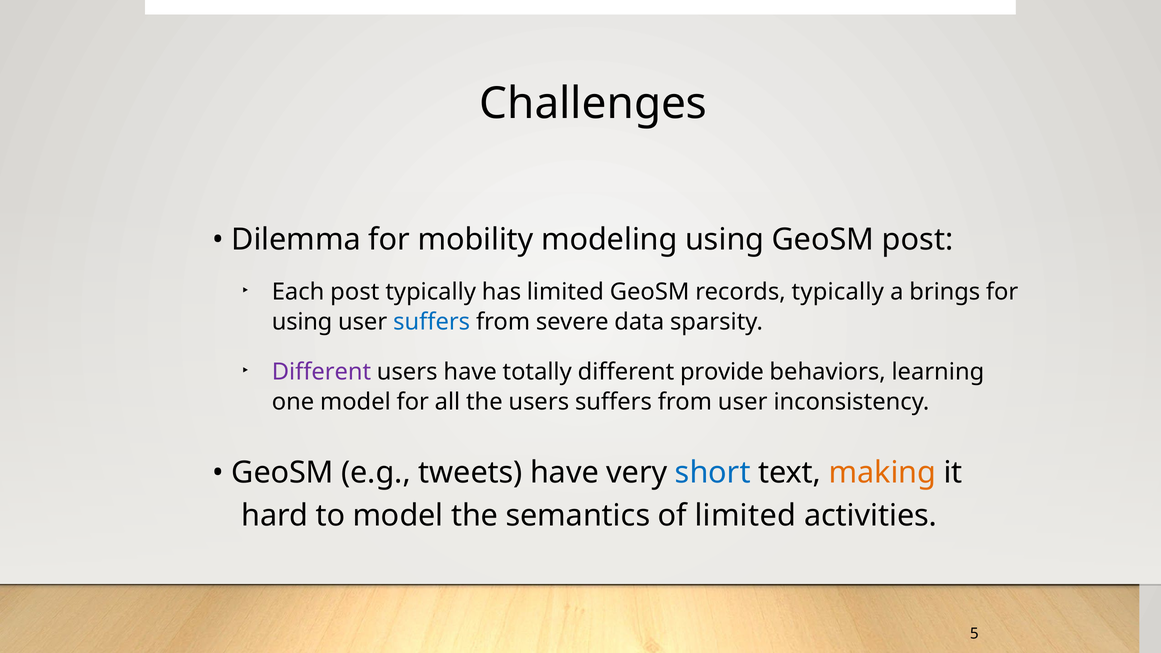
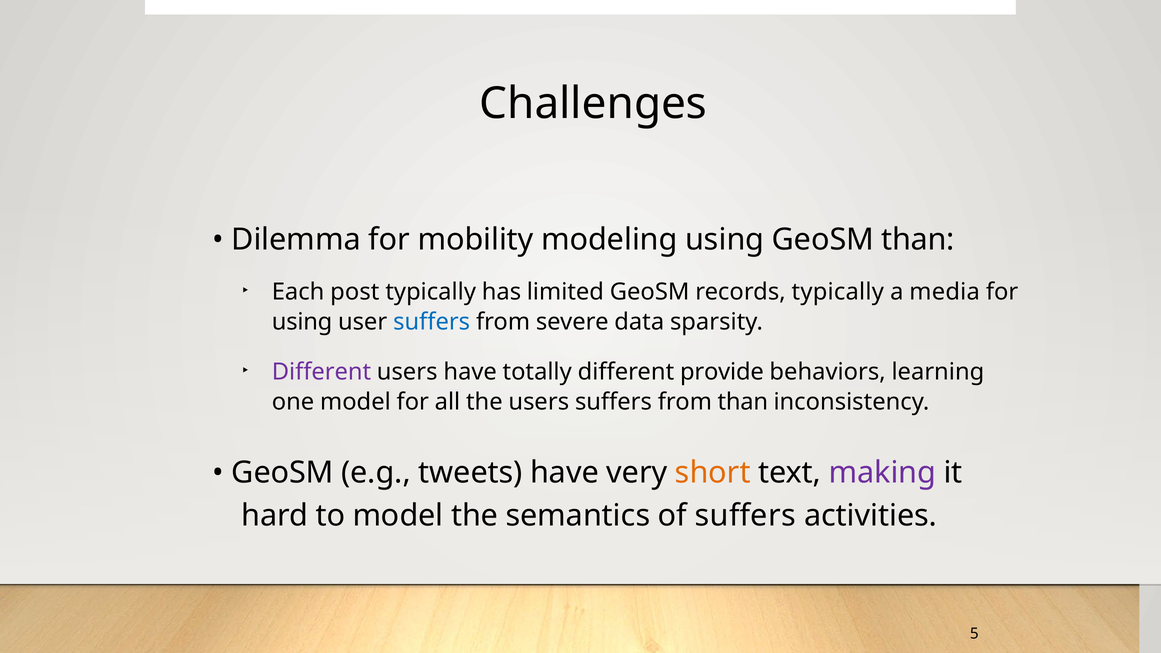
GeoSM post: post -> than (918, 239)
brings: brings -> media (945, 292)
from user: user -> than (743, 402)
short colour: blue -> orange (713, 472)
making colour: orange -> purple (882, 472)
of limited: limited -> suﬀers (745, 516)
